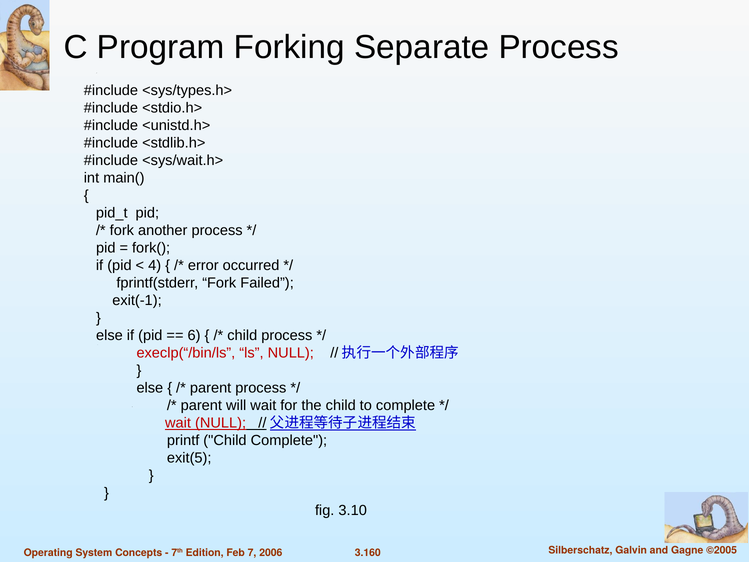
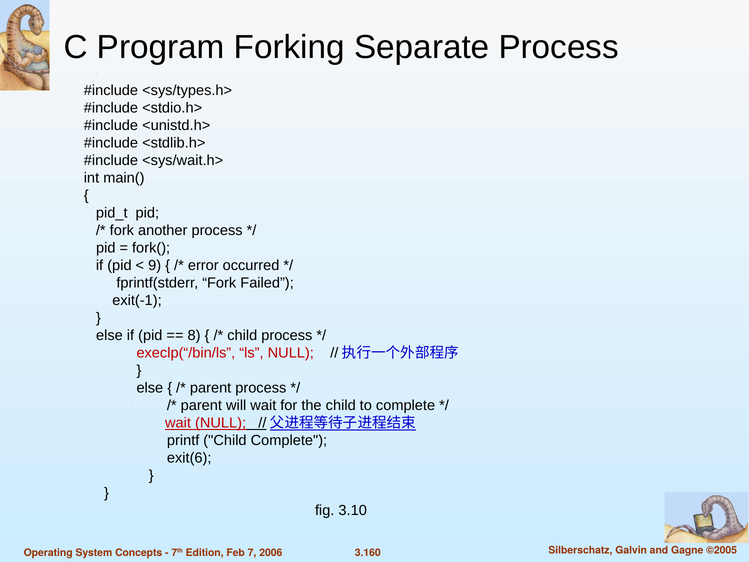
4: 4 -> 9 (155, 265)
6: 6 -> 8 (194, 335)
exit(5: exit(5 -> exit(6 (189, 458)
